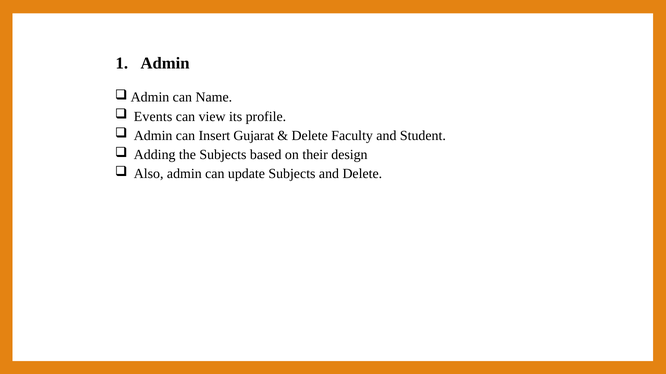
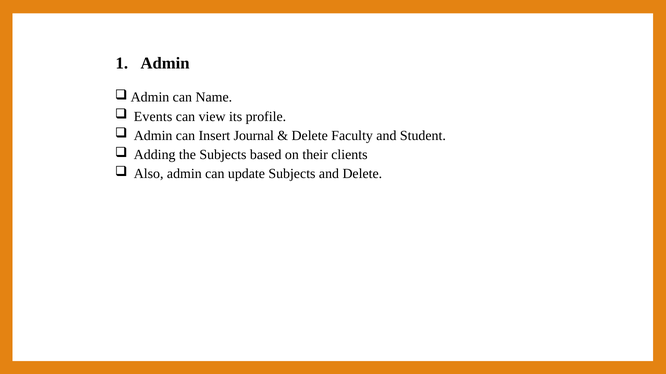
Gujarat: Gujarat -> Journal (254, 136)
design: design -> clients (349, 155)
